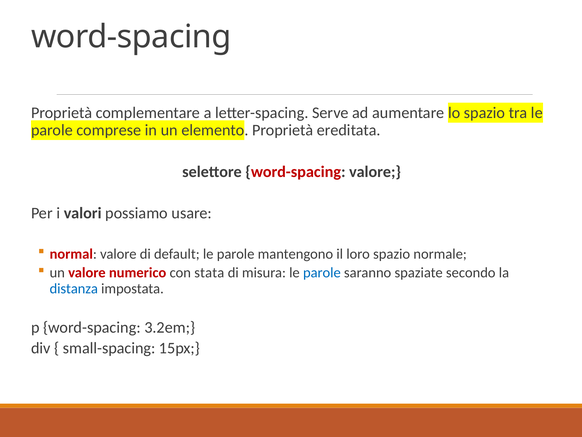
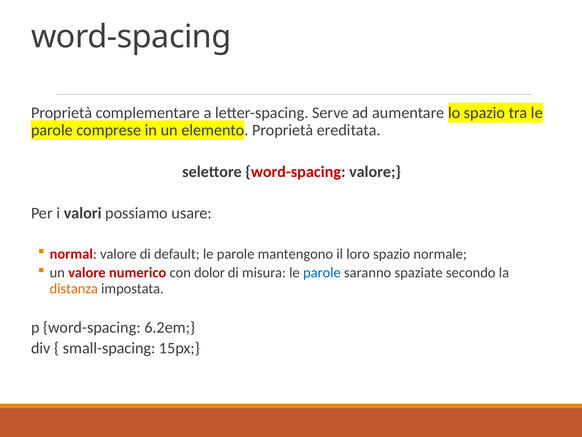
stata: stata -> dolor (209, 273)
distanza colour: blue -> orange (74, 288)
3.2em: 3.2em -> 6.2em (170, 327)
